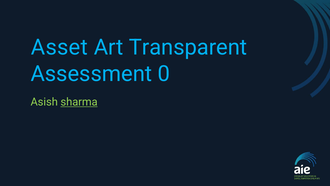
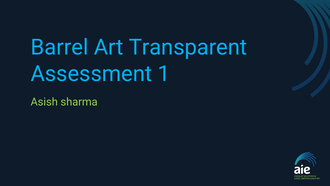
Asset: Asset -> Barrel (59, 47)
0: 0 -> 1 (164, 74)
sharma underline: present -> none (79, 102)
